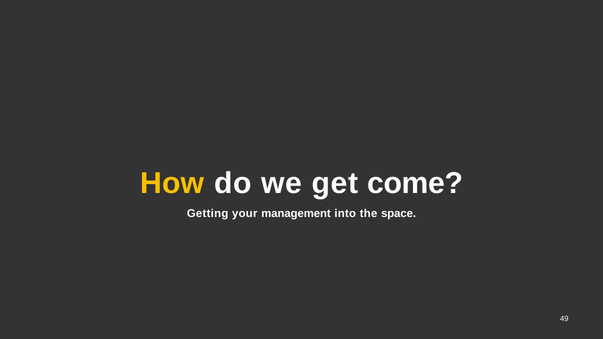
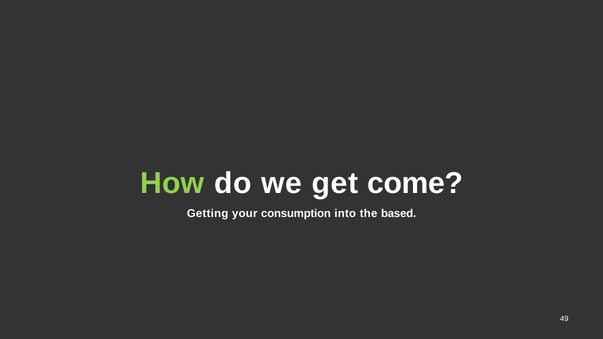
How colour: yellow -> light green (172, 184)
management: management -> consumption (296, 214)
space: space -> based (399, 214)
